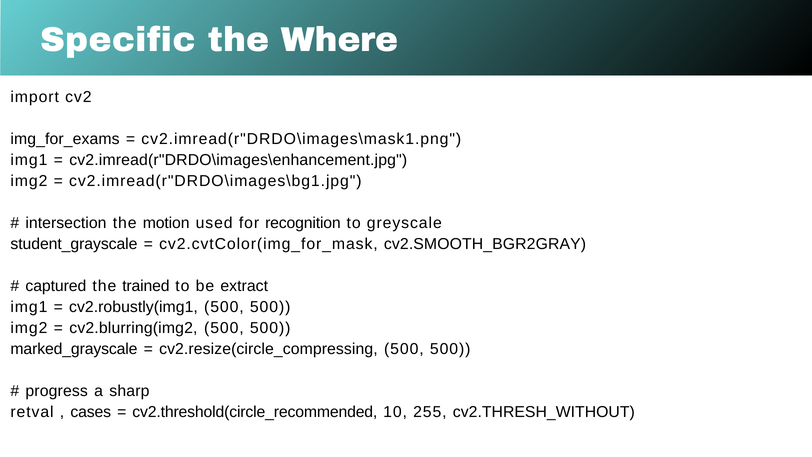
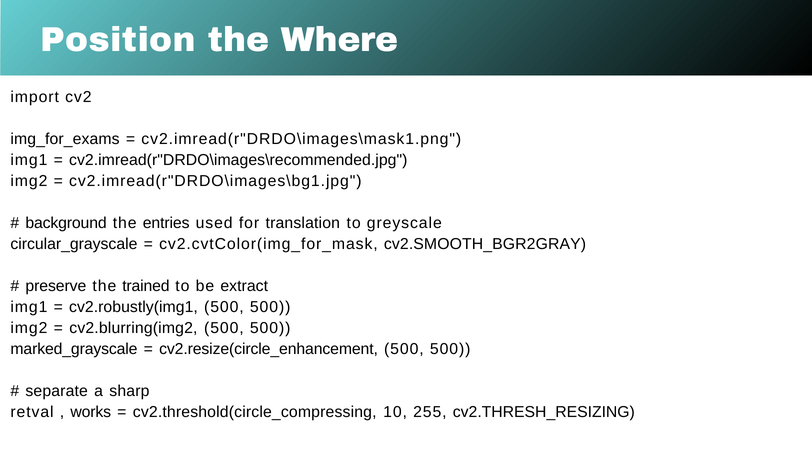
Specific: Specific -> Position (118, 40)
cv2.imread(r"DRDO\images\enhancement.jpg: cv2.imread(r"DRDO\images\enhancement.jpg -> cv2.imread(r"DRDO\images\recommended.jpg (238, 160)
intersection: intersection -> background (66, 223)
motion: motion -> entries (166, 223)
recognition: recognition -> translation (303, 223)
student_grayscale: student_grayscale -> circular_grayscale (74, 244)
captured: captured -> preserve (56, 286)
cv2.resize(circle_compressing: cv2.resize(circle_compressing -> cv2.resize(circle_enhancement (269, 349)
progress: progress -> separate (57, 391)
cases: cases -> works (91, 412)
cv2.threshold(circle_recommended: cv2.threshold(circle_recommended -> cv2.threshold(circle_compressing (255, 412)
cv2.THRESH_WITHOUT: cv2.THRESH_WITHOUT -> cv2.THRESH_RESIZING (544, 412)
